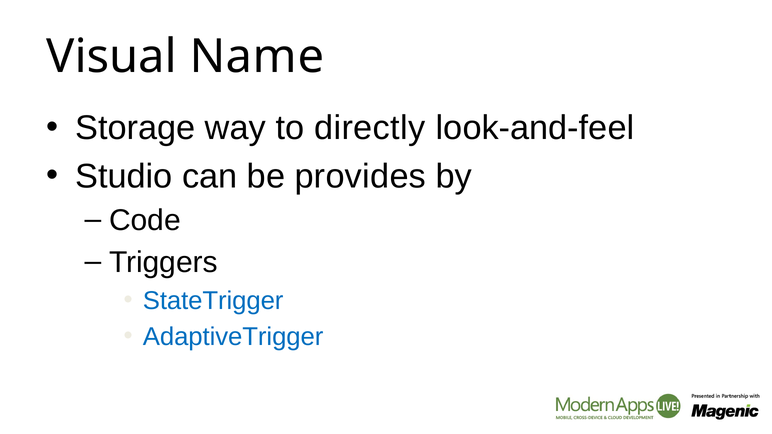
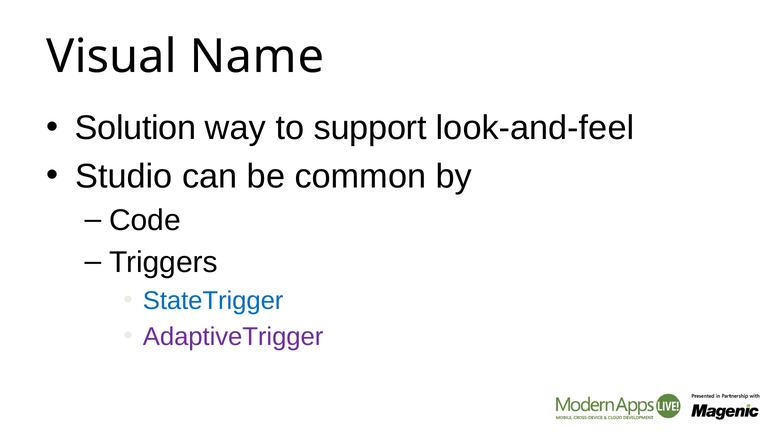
Storage: Storage -> Solution (136, 128)
directly: directly -> support (370, 128)
provides: provides -> common (360, 176)
AdaptiveTrigger colour: blue -> purple (233, 337)
